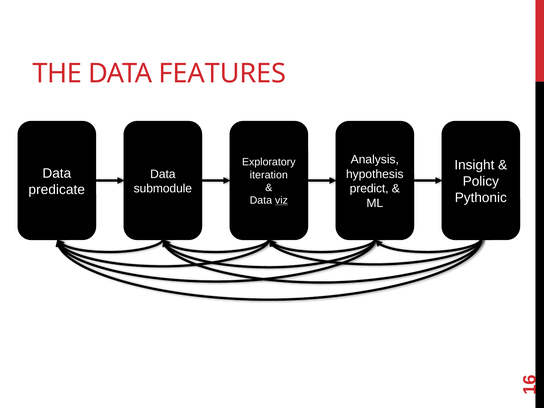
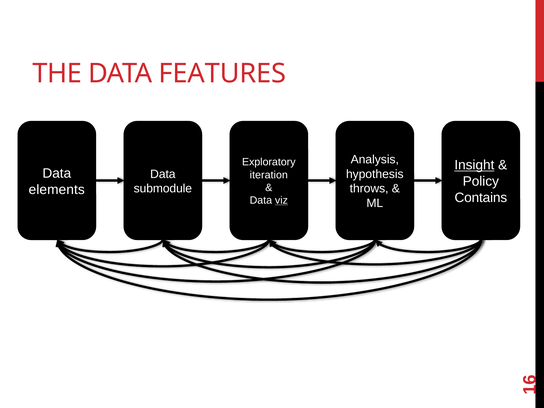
Insight underline: none -> present (474, 165)
predict: predict -> throws (369, 189)
predicate: predicate -> elements (57, 190)
Pythonic: Pythonic -> Contains (481, 198)
